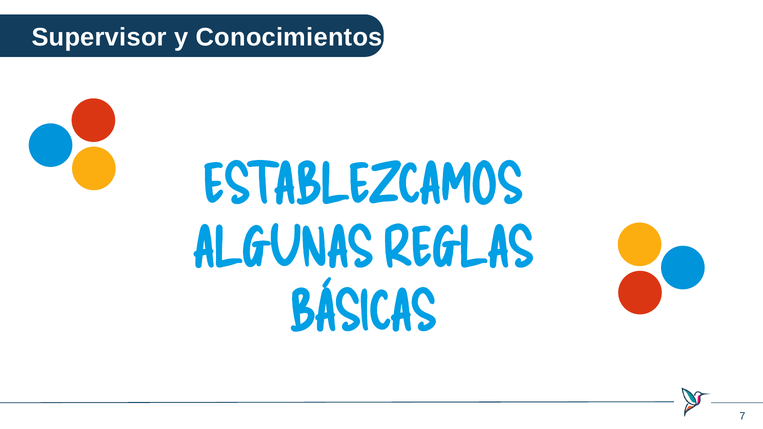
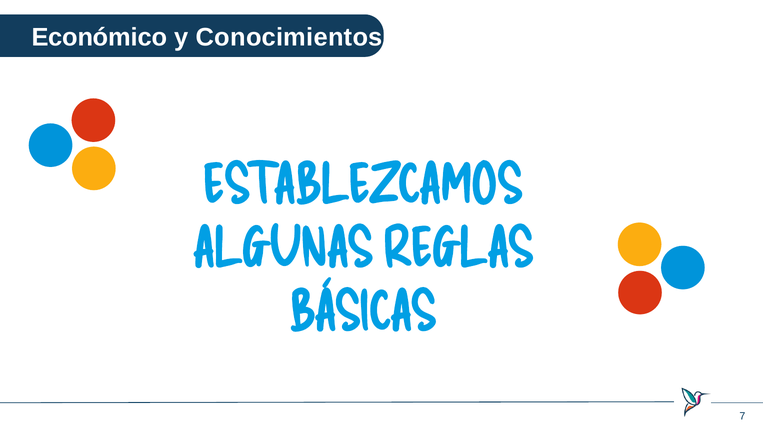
Supervisor: Supervisor -> Económico (99, 37)
